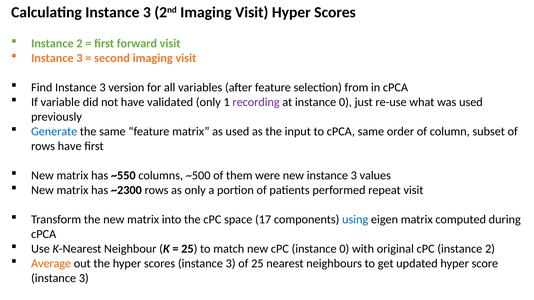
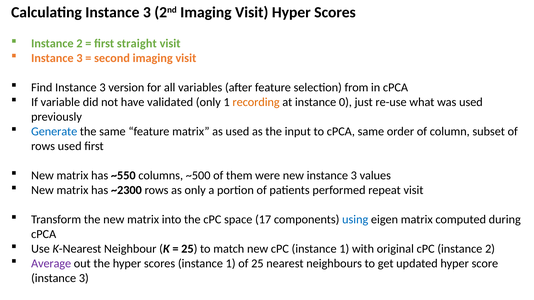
forward: forward -> straight (137, 44)
recording colour: purple -> orange (256, 102)
rows have: have -> used (70, 146)
cPC instance 0: 0 -> 1 (344, 249)
Average colour: orange -> purple (51, 264)
scores instance 3: 3 -> 1 (231, 264)
